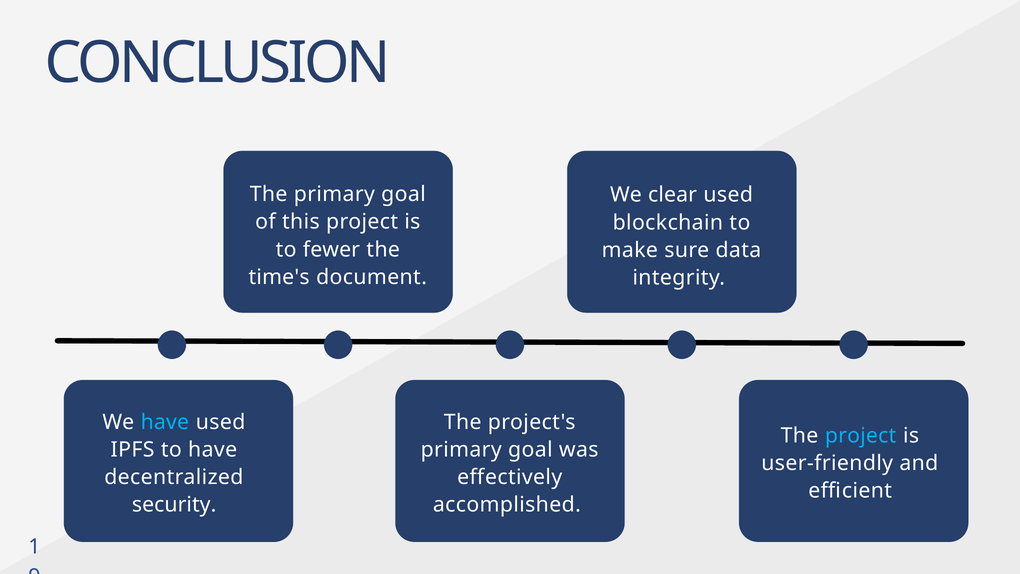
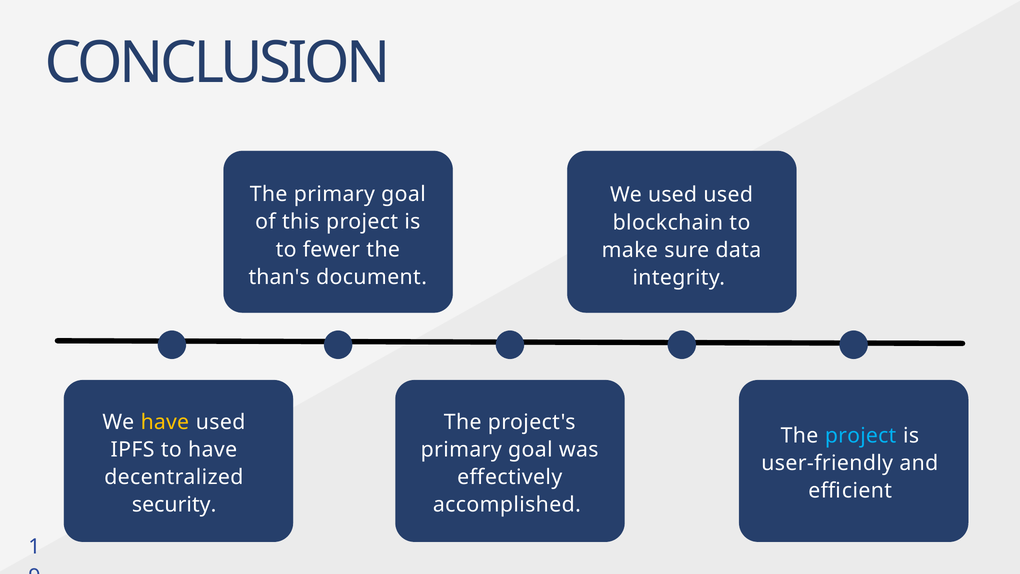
We clear: clear -> used (673, 195)
time's: time's -> than's (279, 277)
have colour: light blue -> yellow (165, 422)
